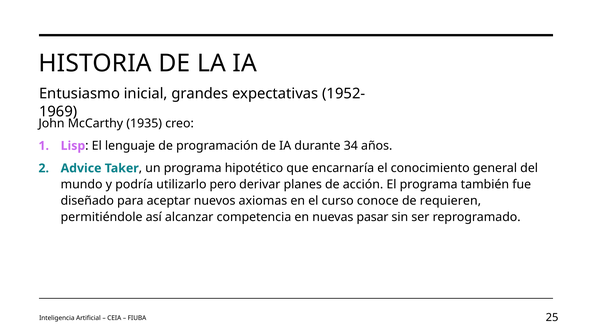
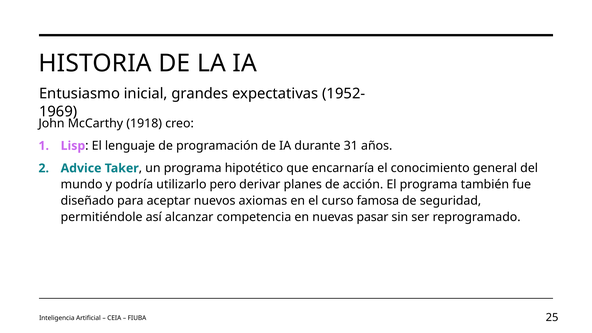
1935: 1935 -> 1918 (144, 123)
34: 34 -> 31 (351, 146)
conoce: conoce -> famosa (378, 201)
requieren: requieren -> seguridad (450, 201)
